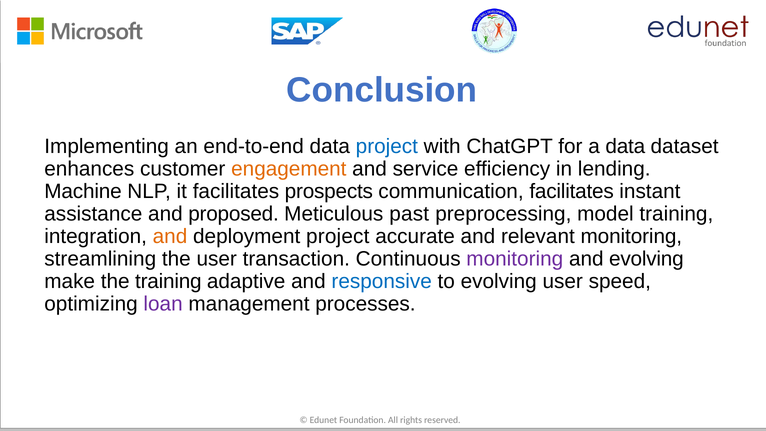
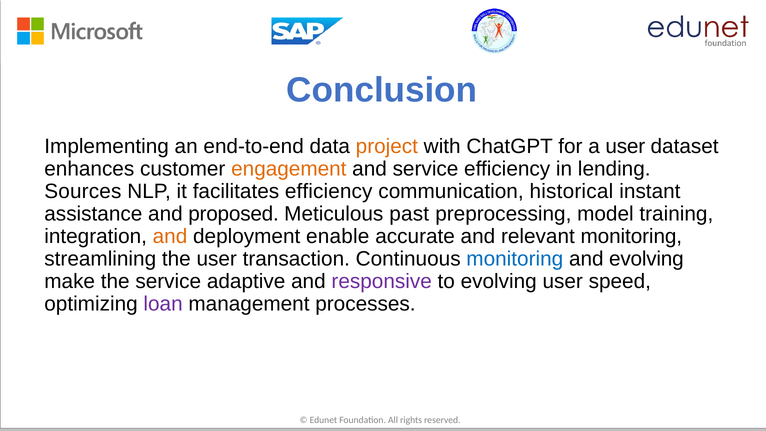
project colour: blue -> orange (387, 147)
a data: data -> user (625, 147)
Machine: Machine -> Sources (83, 191)
facilitates prospects: prospects -> efficiency (329, 191)
communication facilitates: facilitates -> historical (571, 191)
deployment project: project -> enable (338, 236)
monitoring colour: purple -> blue (515, 259)
the training: training -> service (168, 281)
responsive colour: blue -> purple (382, 281)
